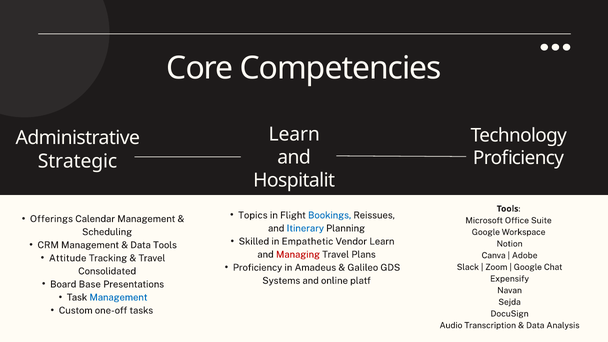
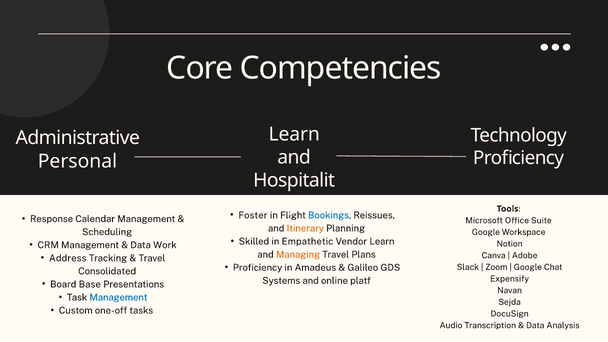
Strategic: Strategic -> Personal (77, 161)
Topics: Topics -> Foster (253, 215)
Offerings: Offerings -> Response (52, 219)
Itinerary colour: blue -> orange (305, 228)
Data Tools: Tools -> Work (165, 245)
Managing colour: red -> orange (298, 255)
Attitude: Attitude -> Address (68, 258)
